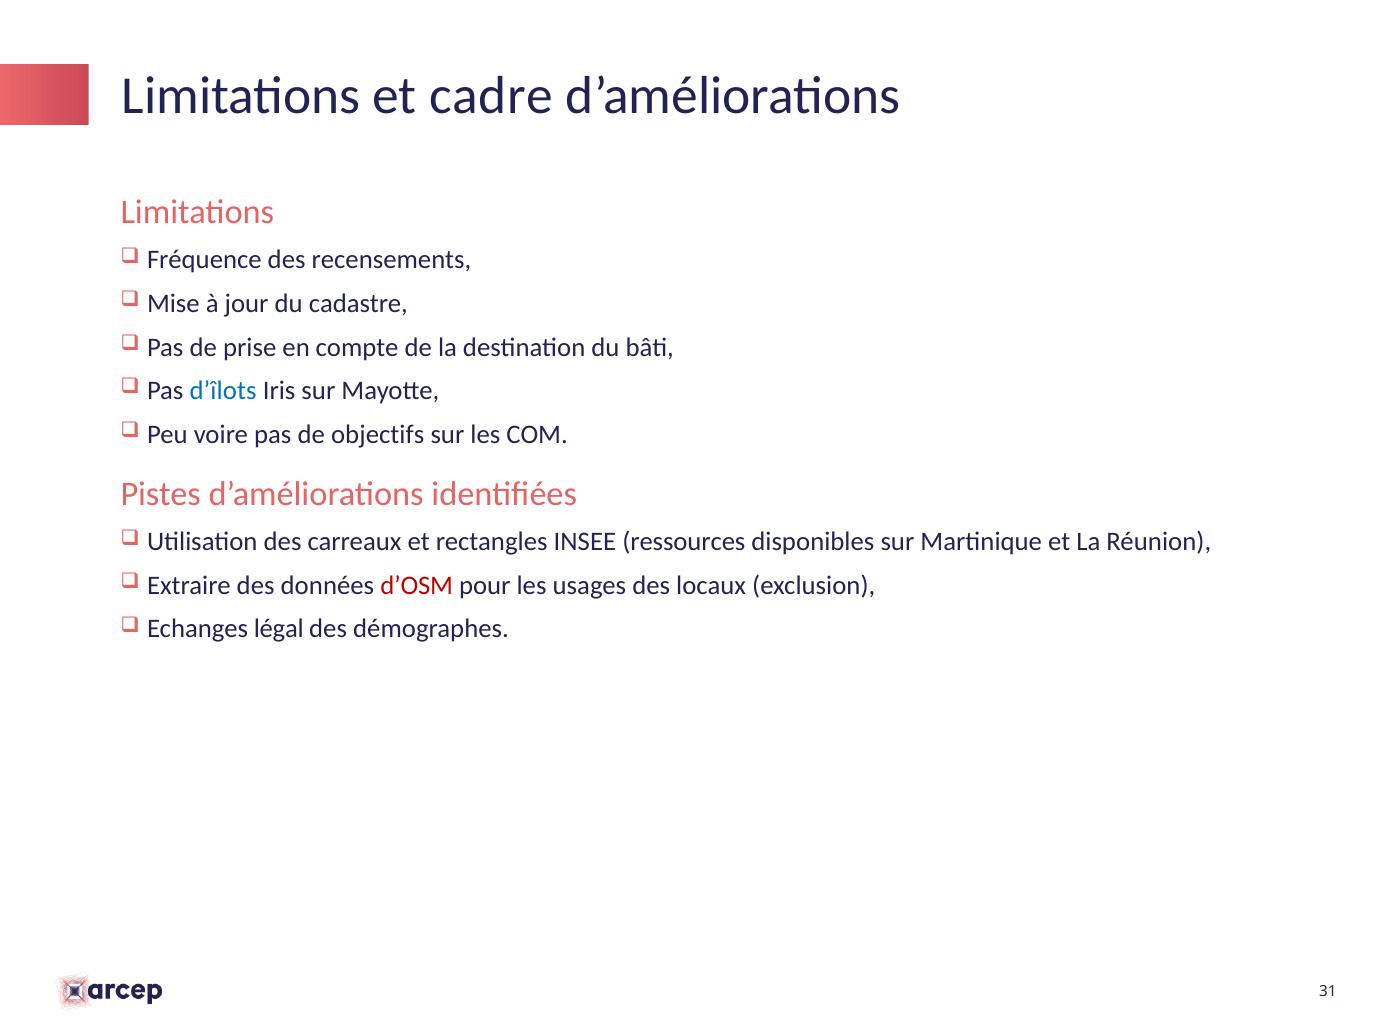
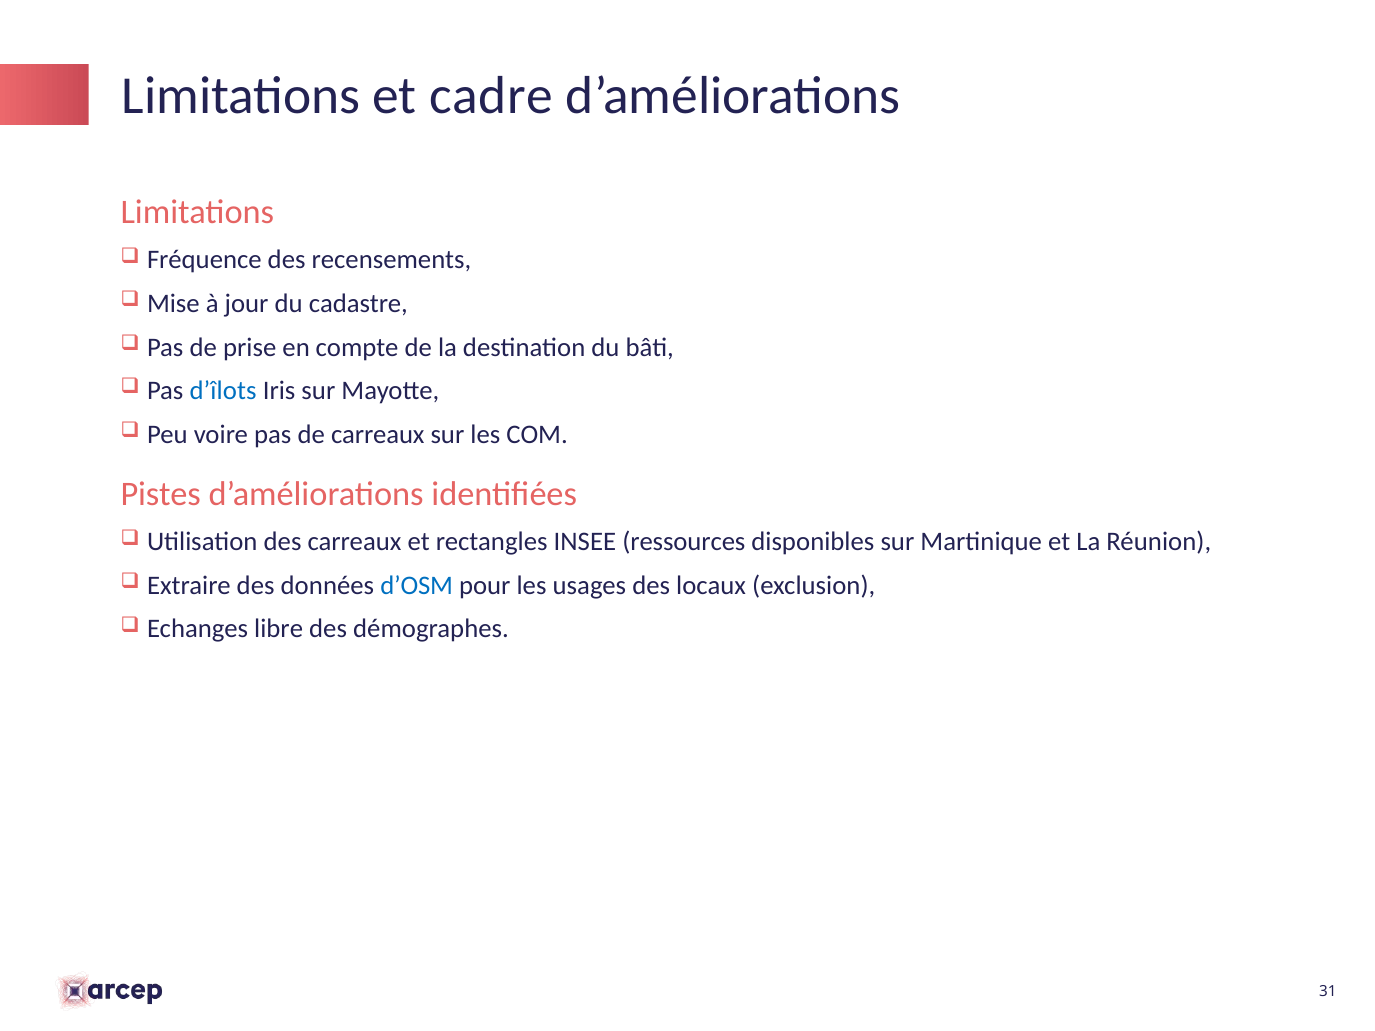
de objectifs: objectifs -> carreaux (378, 434)
d’OSM colour: red -> blue (417, 586)
légal: légal -> libre (279, 629)
